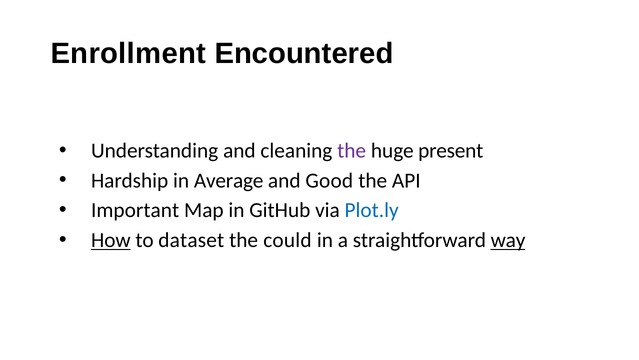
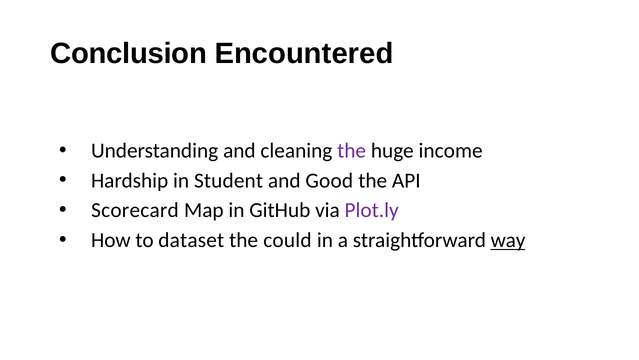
Enrollment: Enrollment -> Conclusion (129, 54)
present: present -> income (451, 150)
Average: Average -> Student (229, 180)
Important: Important -> Scorecard (135, 210)
Plot.ly colour: blue -> purple (372, 210)
How underline: present -> none (111, 240)
